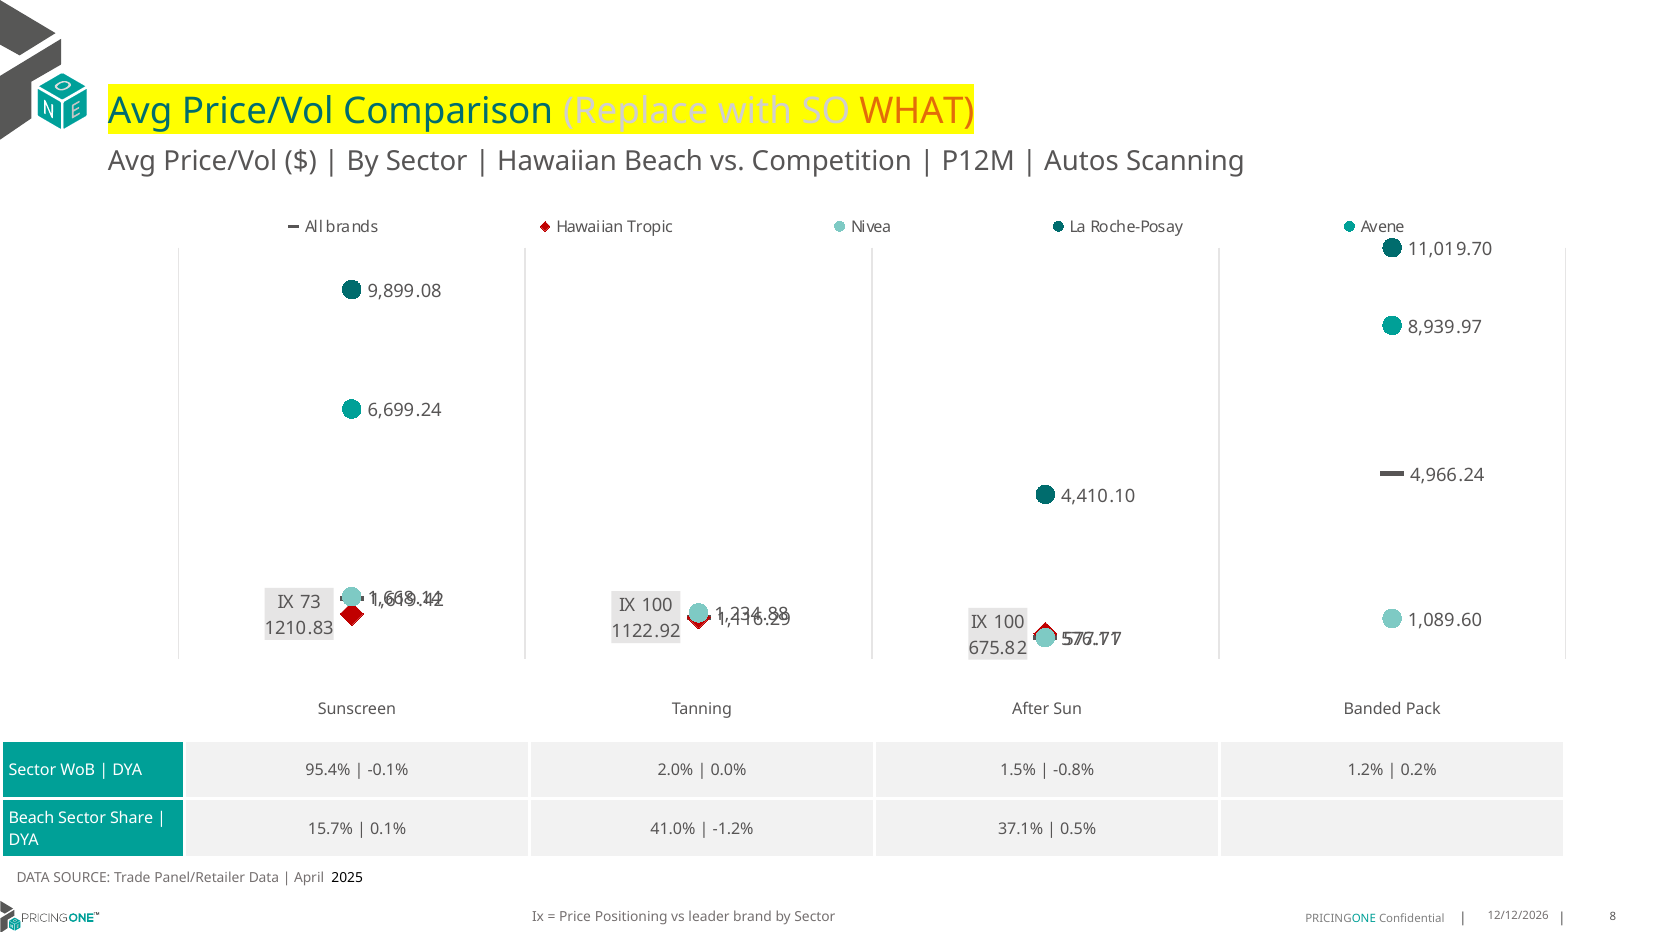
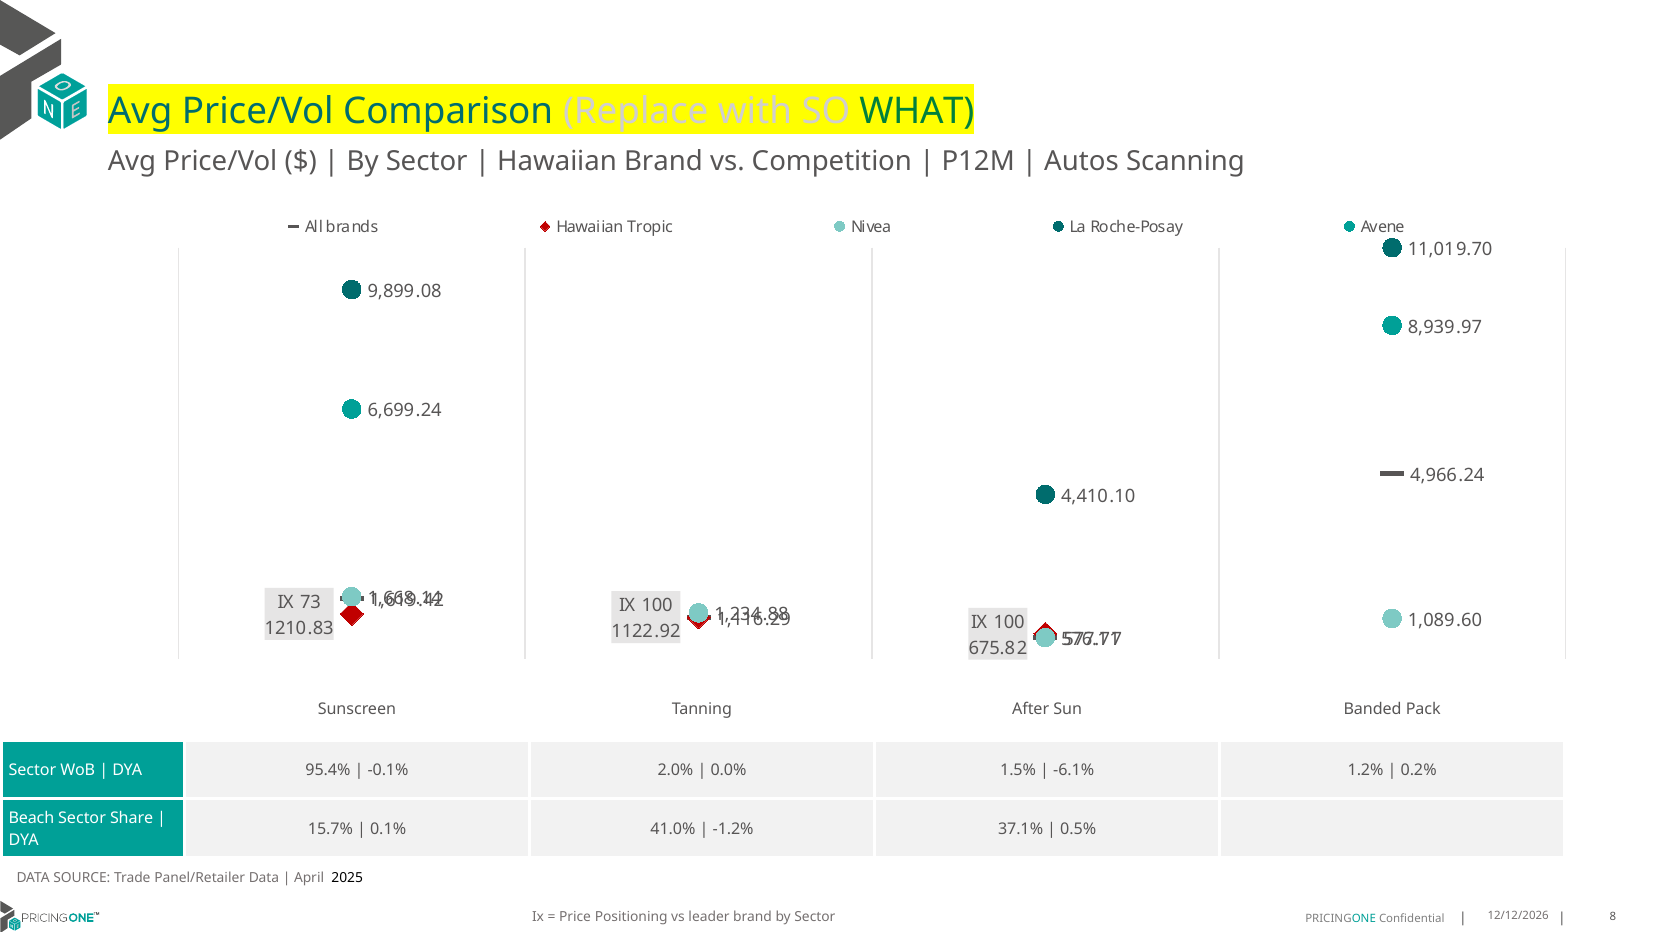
WHAT colour: orange -> green (917, 111)
Hawaiian Beach: Beach -> Brand (663, 162)
-0.8%: -0.8% -> -6.1% (1074, 770)
